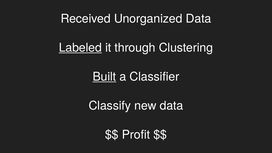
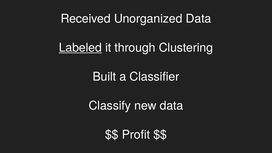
Built underline: present -> none (104, 77)
